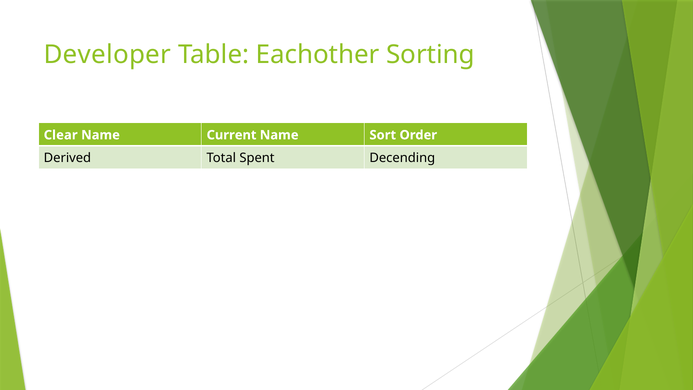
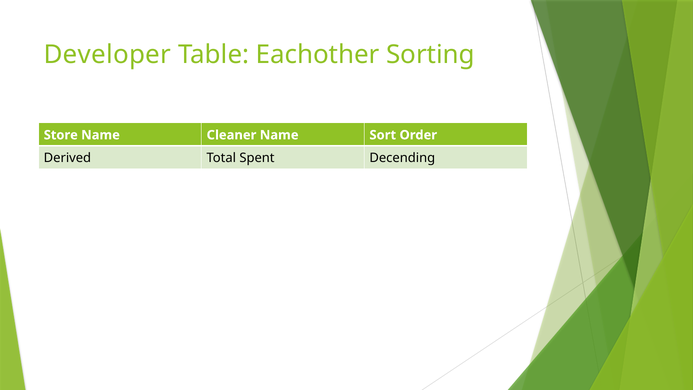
Clear: Clear -> Store (61, 135)
Current: Current -> Cleaner (231, 135)
